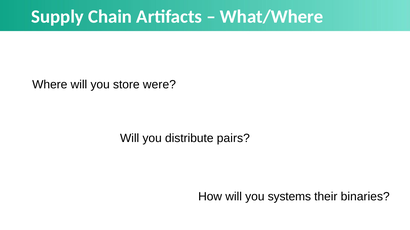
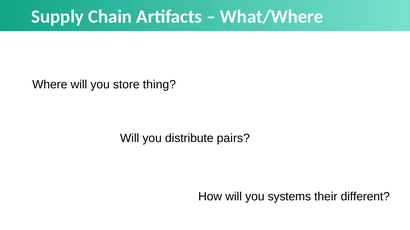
were: were -> thing (159, 85)
binaries: binaries -> different (365, 197)
